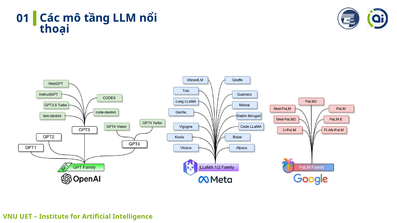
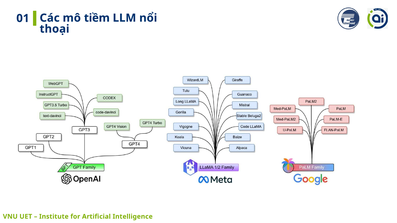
tầng: tầng -> tiềm (97, 18)
